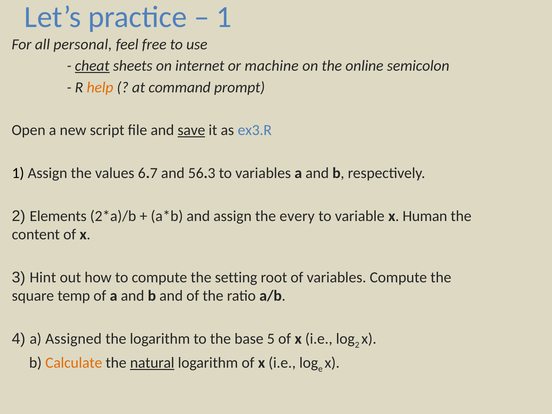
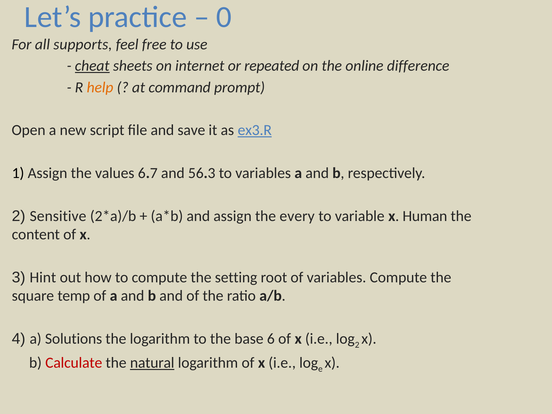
1: 1 -> 0 (224, 17)
personal: personal -> supports (83, 44)
machine: machine -> repeated (272, 66)
semicolon: semicolon -> difference (418, 66)
save underline: present -> none (191, 130)
ex3.R underline: none -> present (255, 130)
Elements: Elements -> Sensitive (58, 216)
Assigned: Assigned -> Solutions (74, 339)
5: 5 -> 6 (271, 339)
Calculate colour: orange -> red (74, 363)
